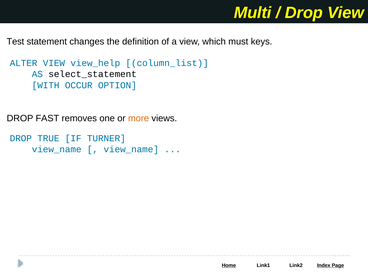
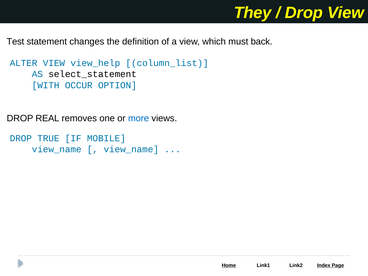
Multi: Multi -> They (253, 13)
keys: keys -> back (262, 42)
FAST: FAST -> REAL (47, 118)
more colour: orange -> blue (139, 118)
TURNER: TURNER -> MOBILE (106, 138)
